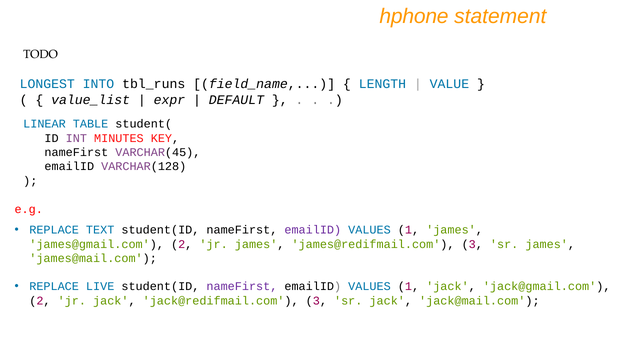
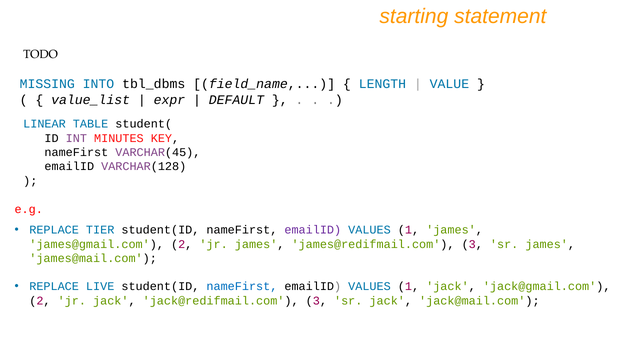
hphone: hphone -> starting (414, 16)
LONGEST: LONGEST -> MISSING (47, 84)
tbl_runs: tbl_runs -> tbl_dbms (154, 84)
TEXT: TEXT -> TIER (100, 230)
nameFirst colour: purple -> blue (242, 287)
